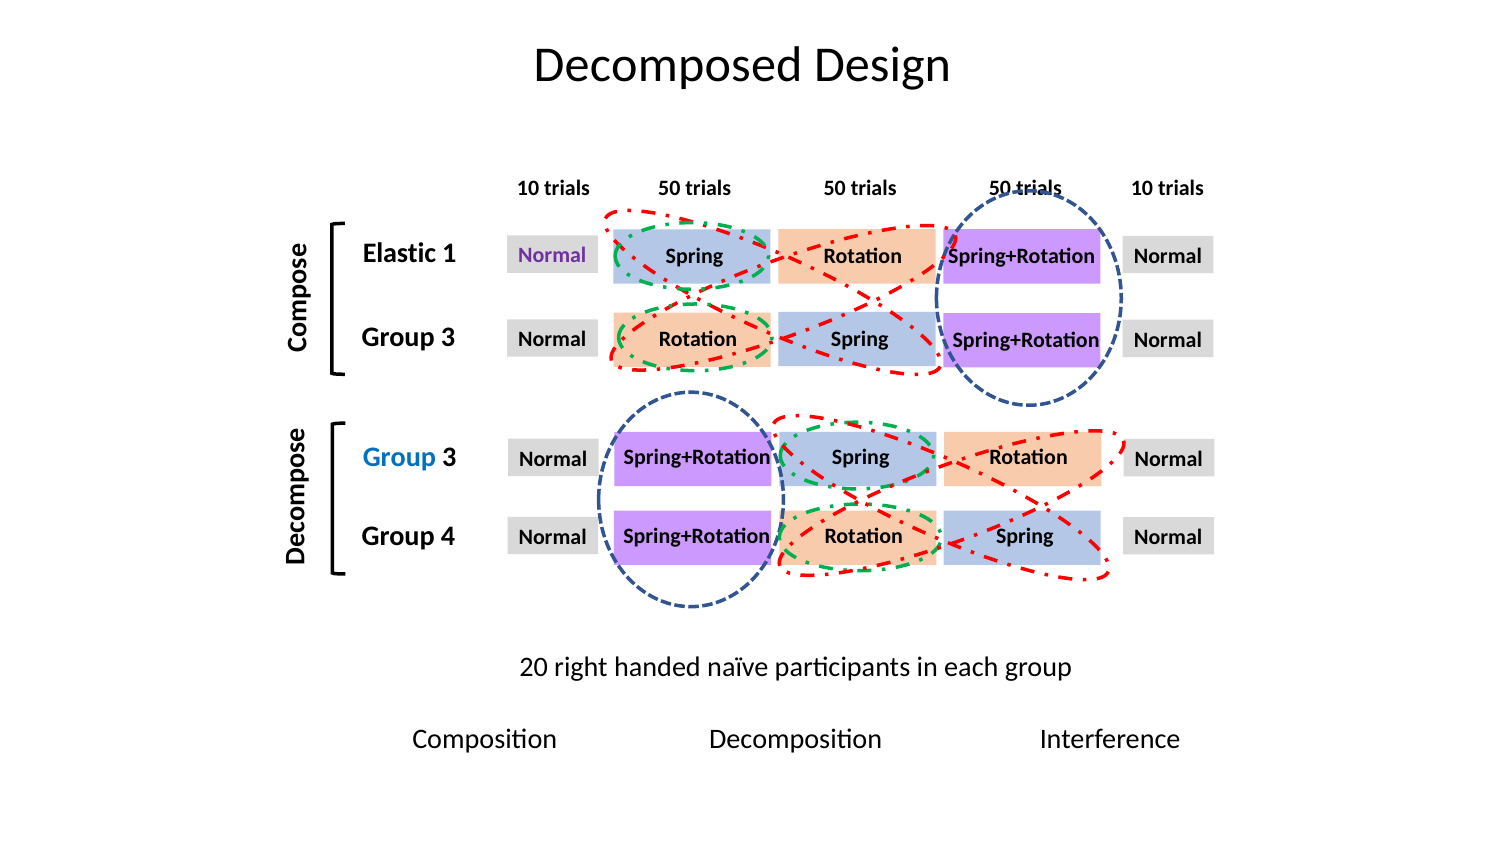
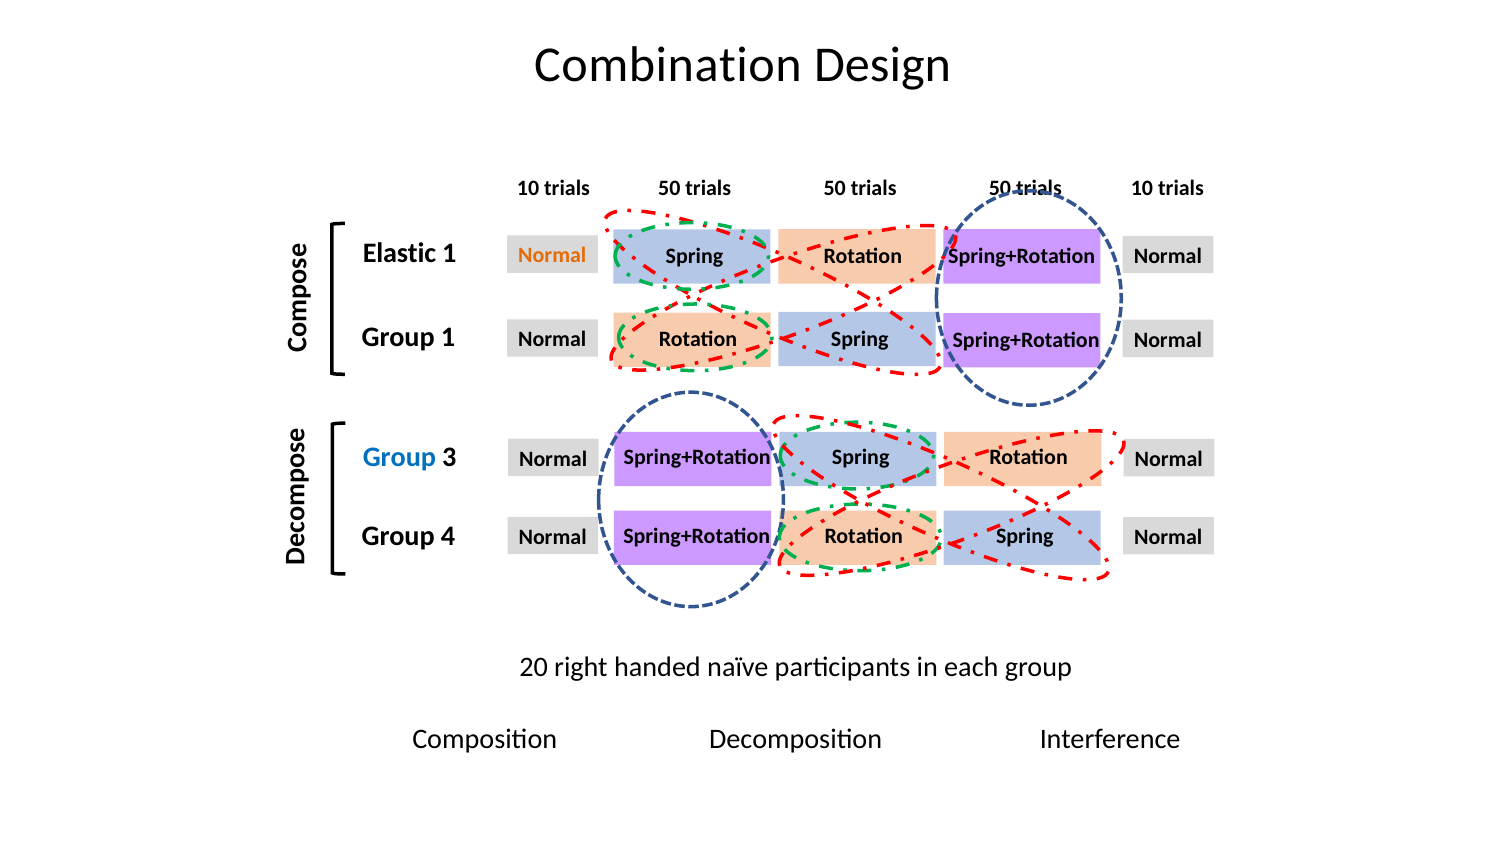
Decomposed: Decomposed -> Combination (668, 65)
Normal colour: purple -> orange (552, 256)
3: 3 -> 1 (448, 337)
